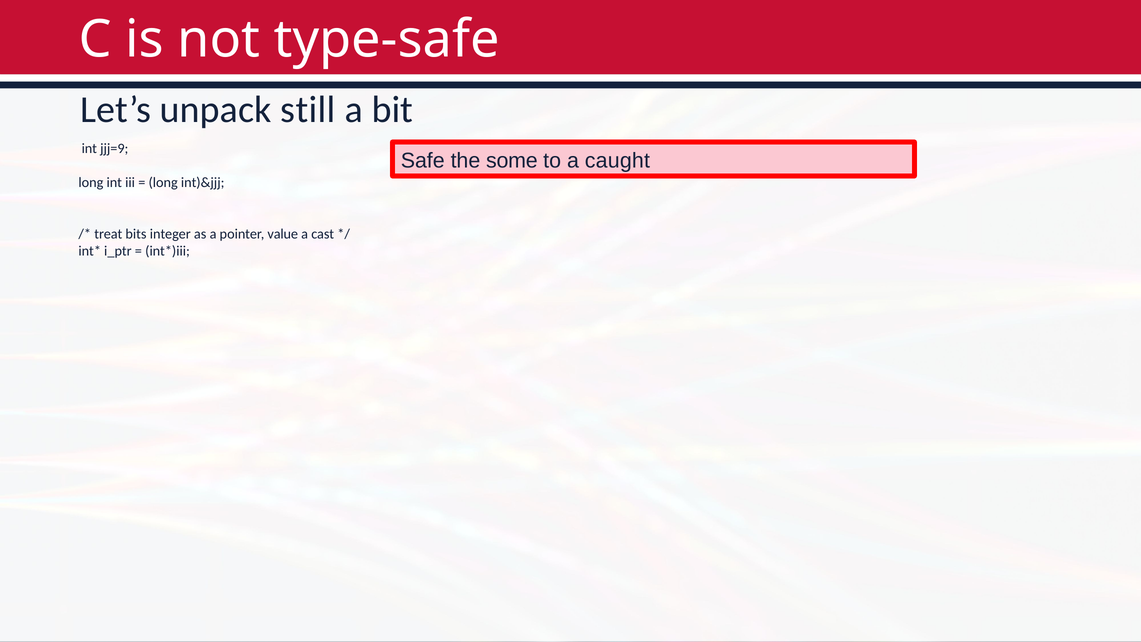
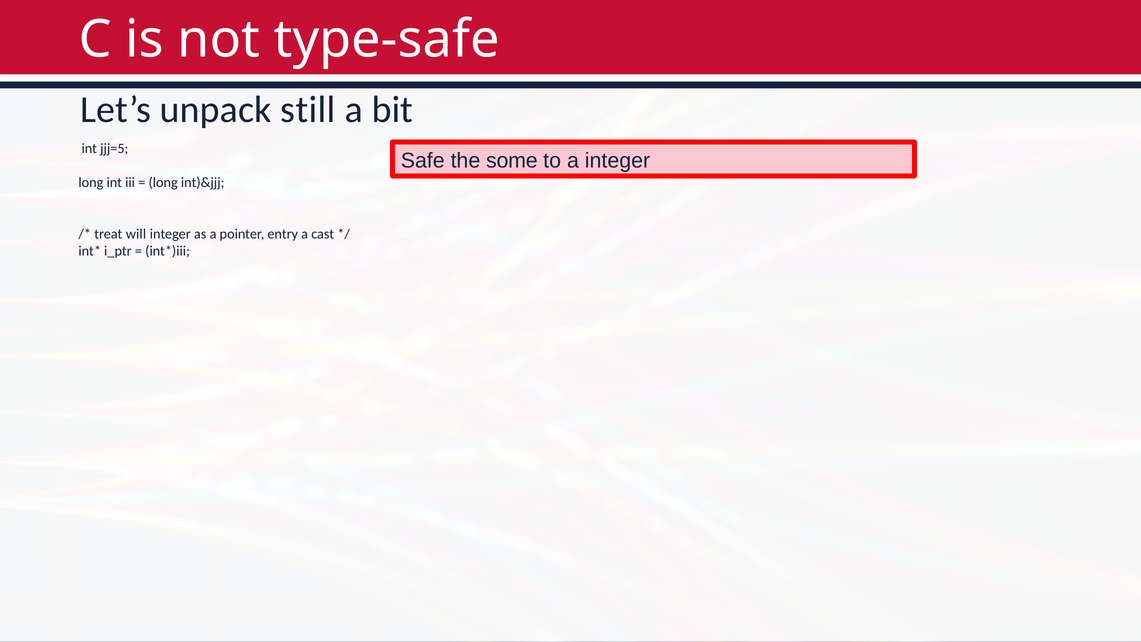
jjj=9: jjj=9 -> jjj=5 (114, 148)
a caught: caught -> integer (618, 160)
bits: bits -> will (136, 234)
value: value -> entry (283, 234)
